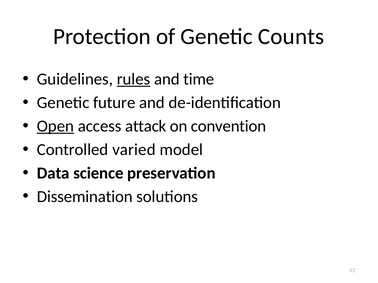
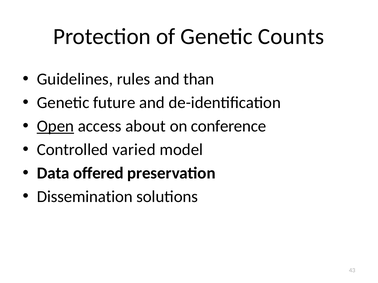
rules underline: present -> none (134, 79)
time: time -> than (199, 79)
attack: attack -> about (146, 126)
convention: convention -> conference (229, 126)
science: science -> offered (98, 173)
